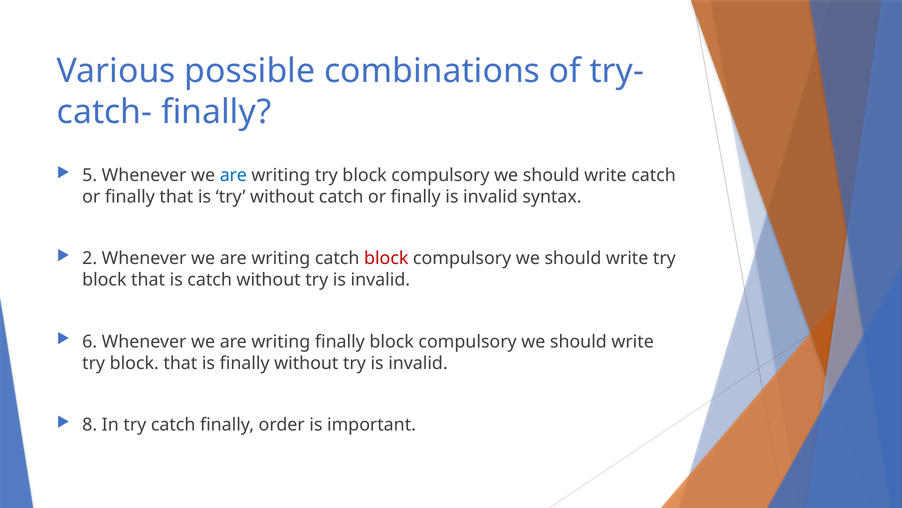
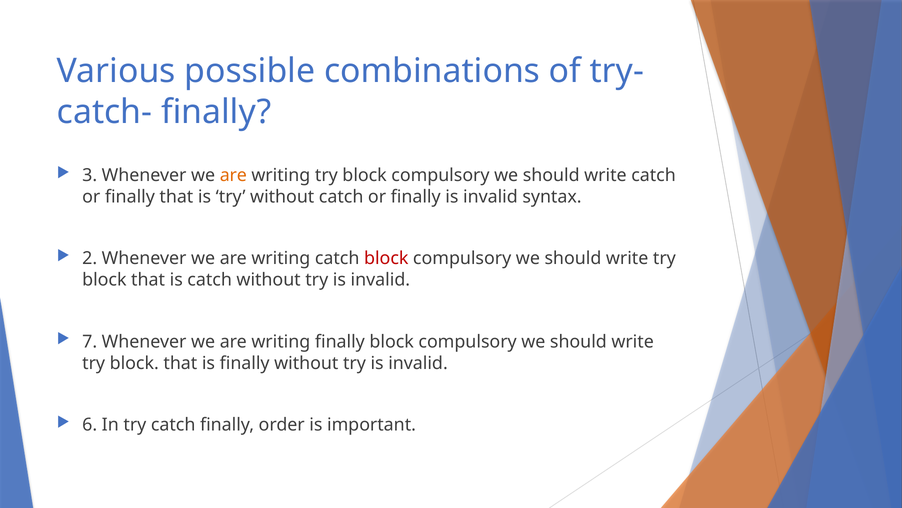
5: 5 -> 3 (90, 175)
are colour: blue -> orange (233, 175)
6: 6 -> 7 (90, 341)
8: 8 -> 6 (90, 424)
